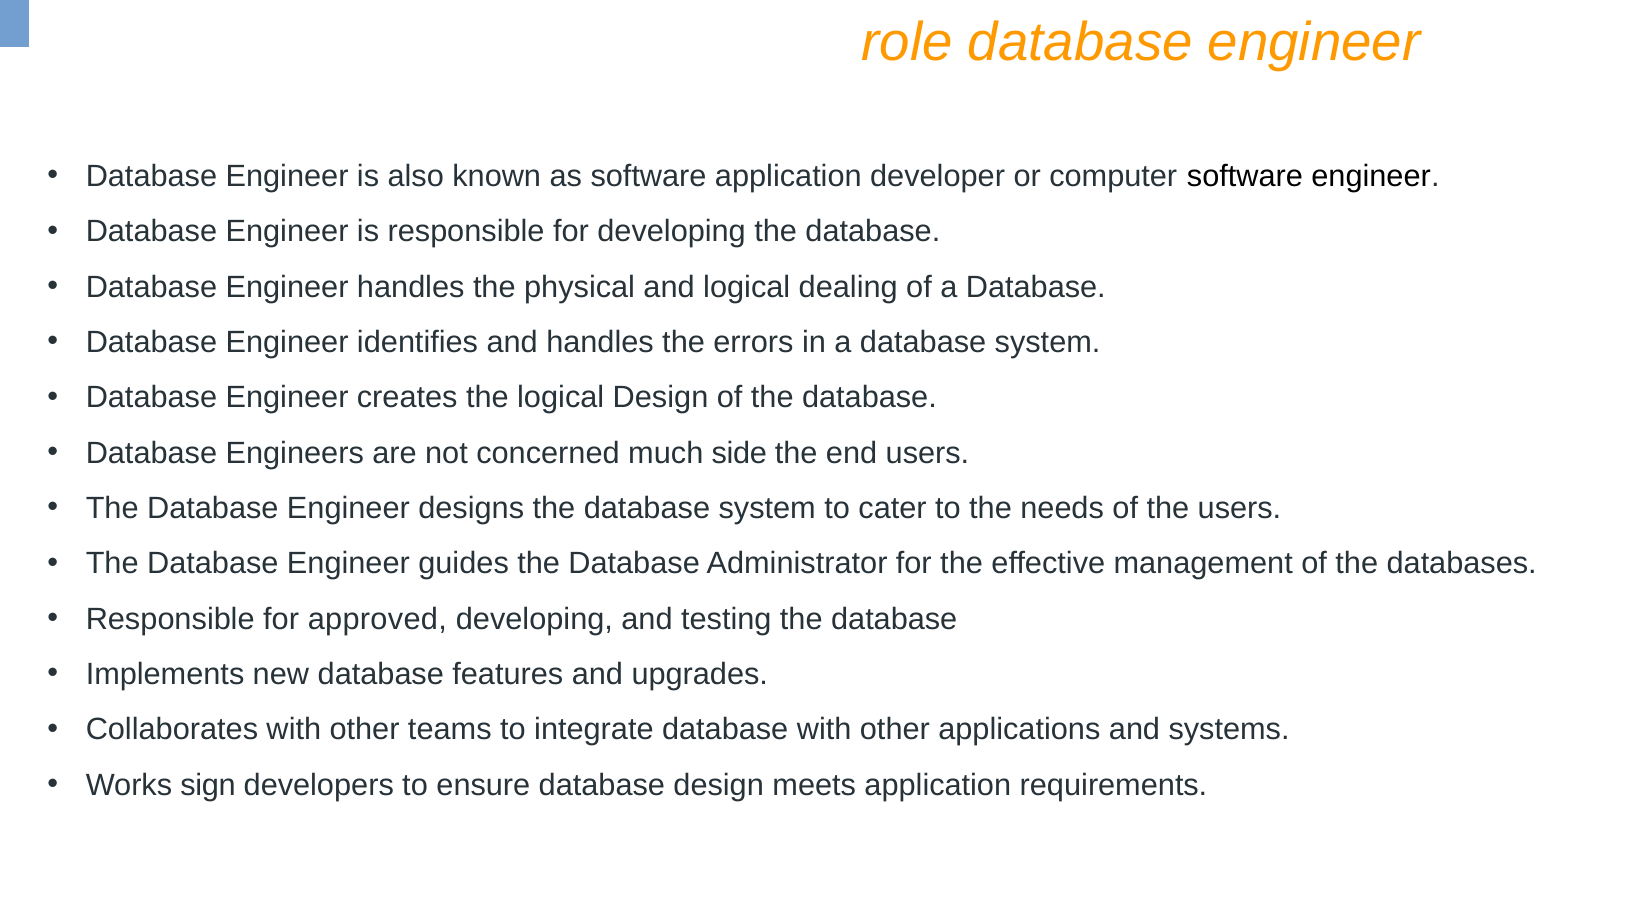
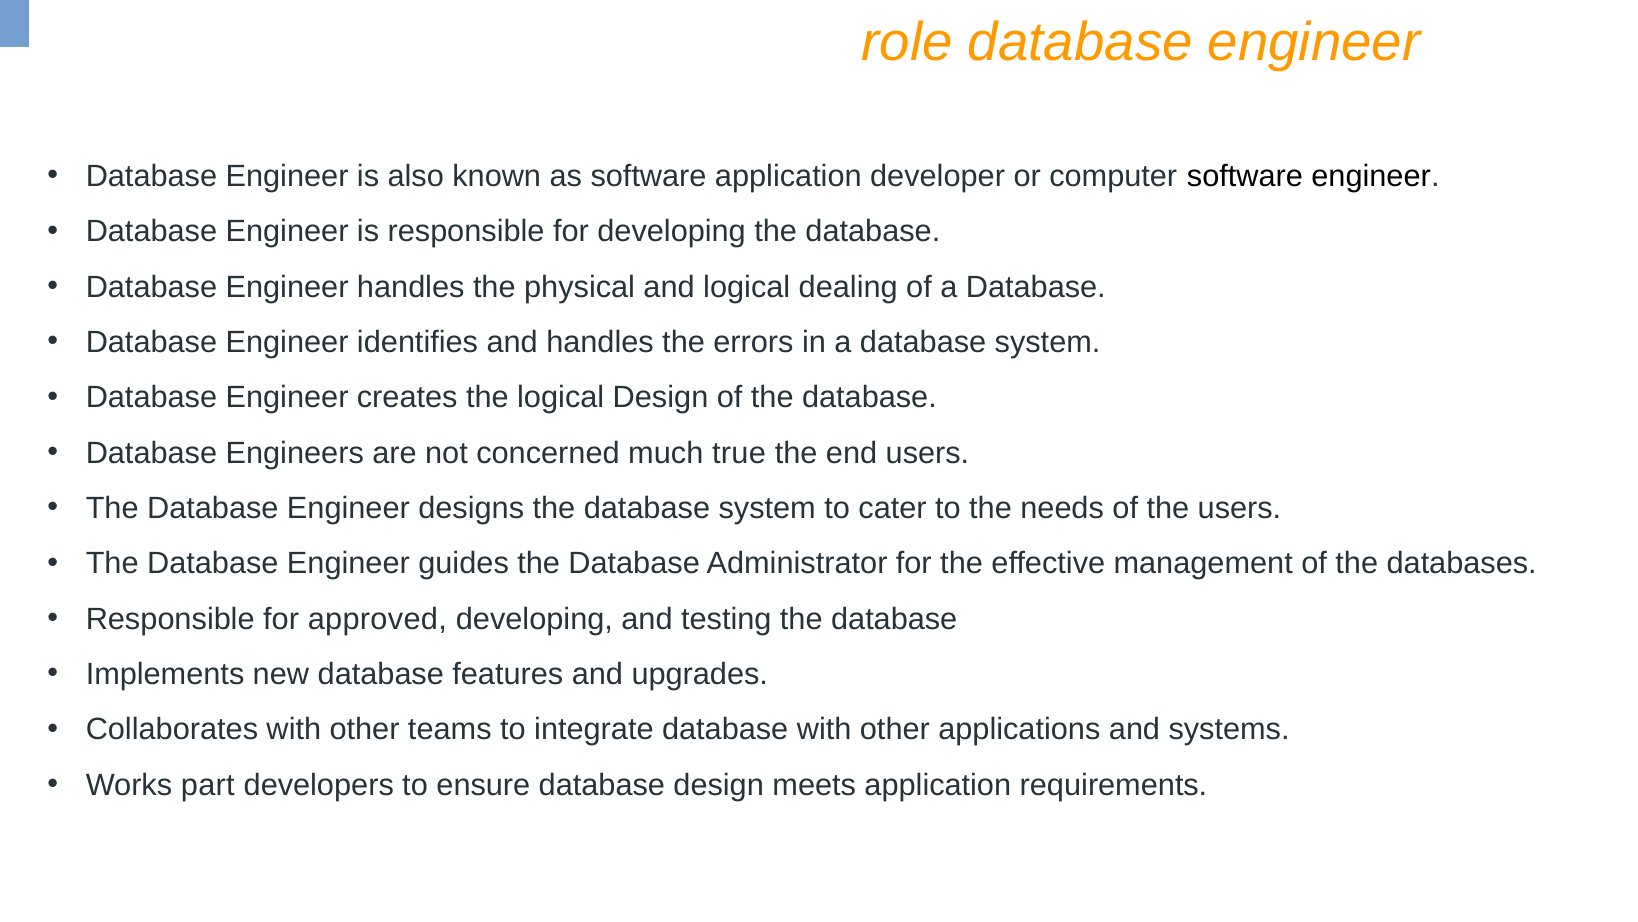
side: side -> true (739, 453)
sign: sign -> part (208, 784)
